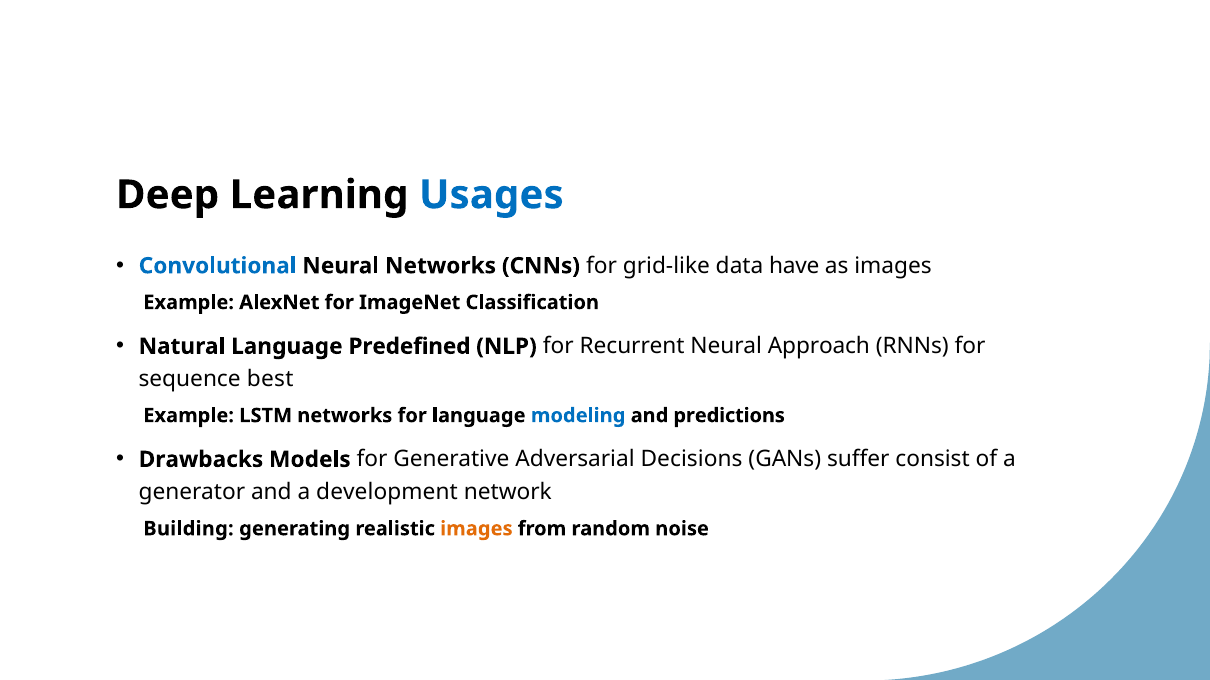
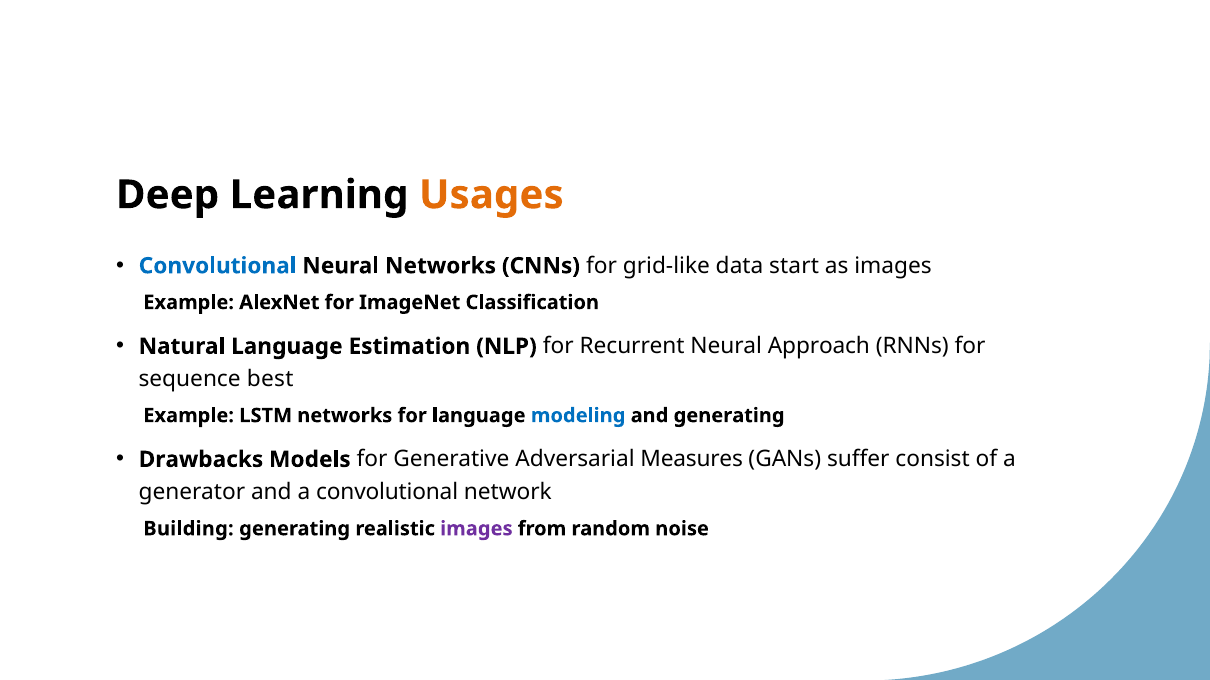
Usages colour: blue -> orange (491, 195)
have: have -> start (794, 266)
Predefined: Predefined -> Estimation (409, 347)
and predictions: predictions -> generating (729, 416)
Decisions: Decisions -> Measures (692, 460)
a development: development -> convolutional (387, 493)
images colour: orange -> purple (476, 529)
